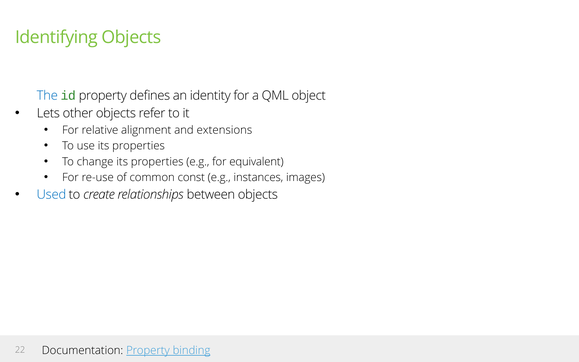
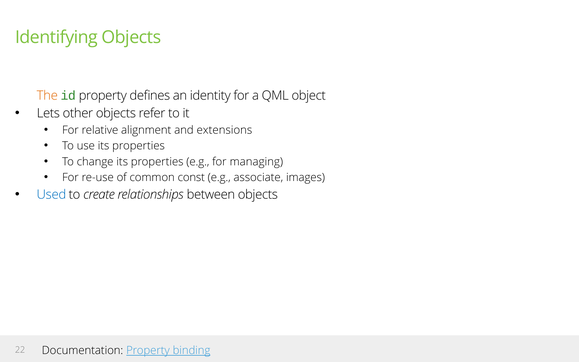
The colour: blue -> orange (47, 95)
equivalent: equivalent -> managing (256, 162)
instances: instances -> associate (258, 177)
